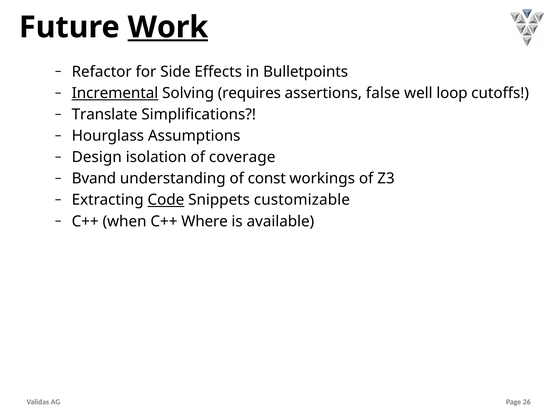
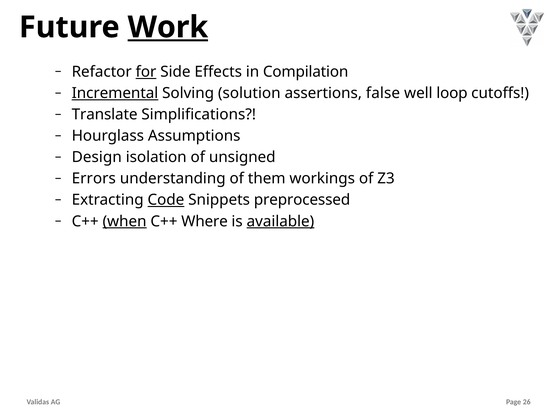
for underline: none -> present (146, 72)
Bulletpoints: Bulletpoints -> Compilation (306, 72)
requires: requires -> solution (249, 93)
coverage: coverage -> unsigned (242, 157)
Bvand: Bvand -> Errors (94, 178)
const: const -> them (267, 178)
customizable: customizable -> preprocessed (302, 200)
when underline: none -> present (125, 221)
available underline: none -> present (280, 221)
